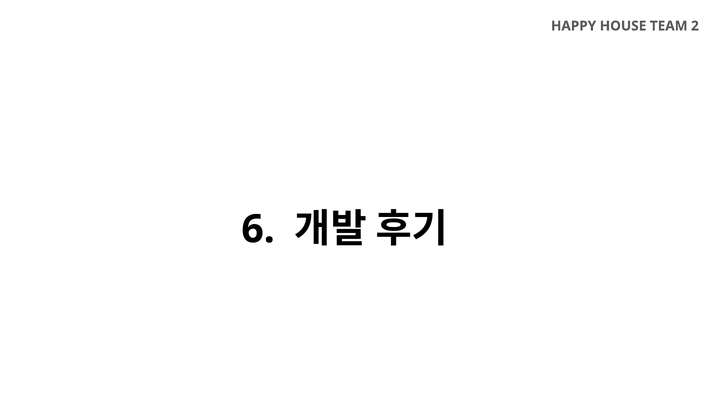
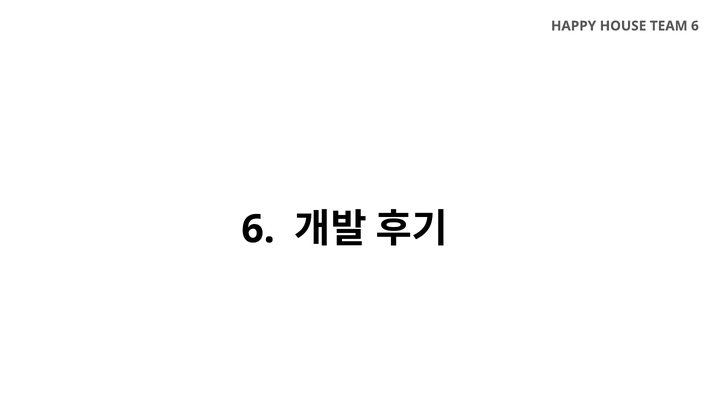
TEAM 2: 2 -> 6 (695, 26)
